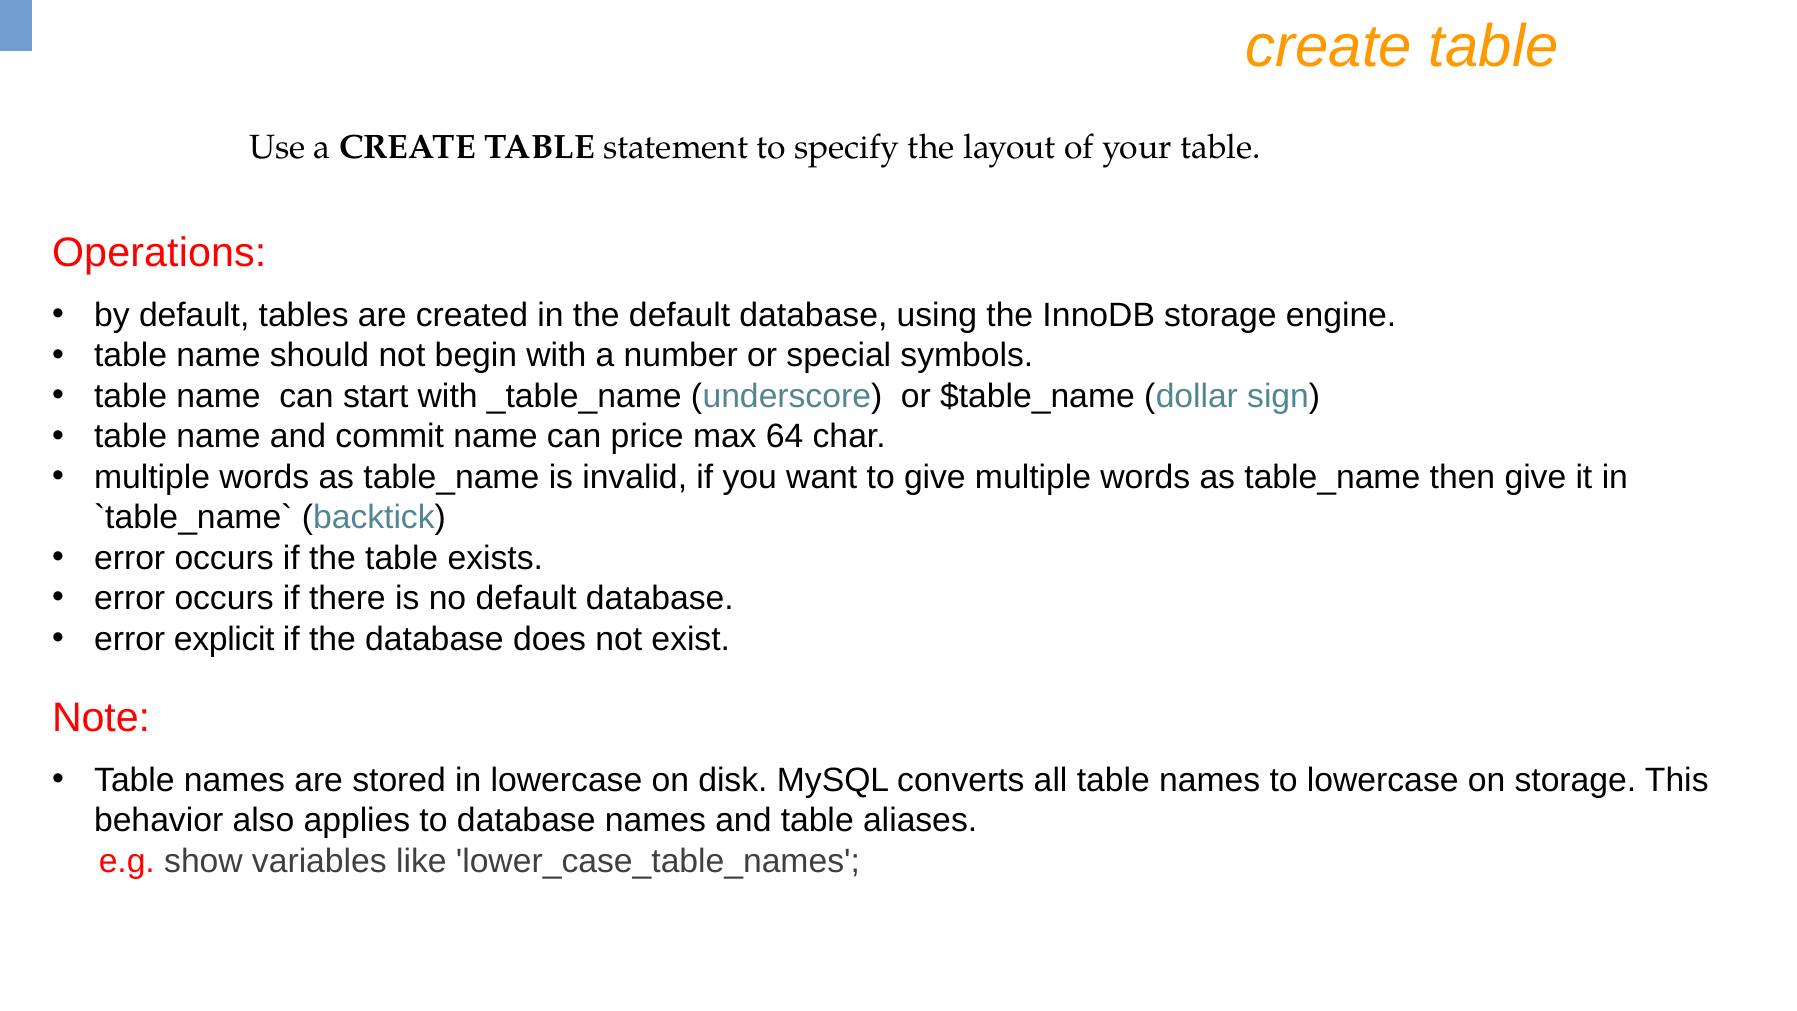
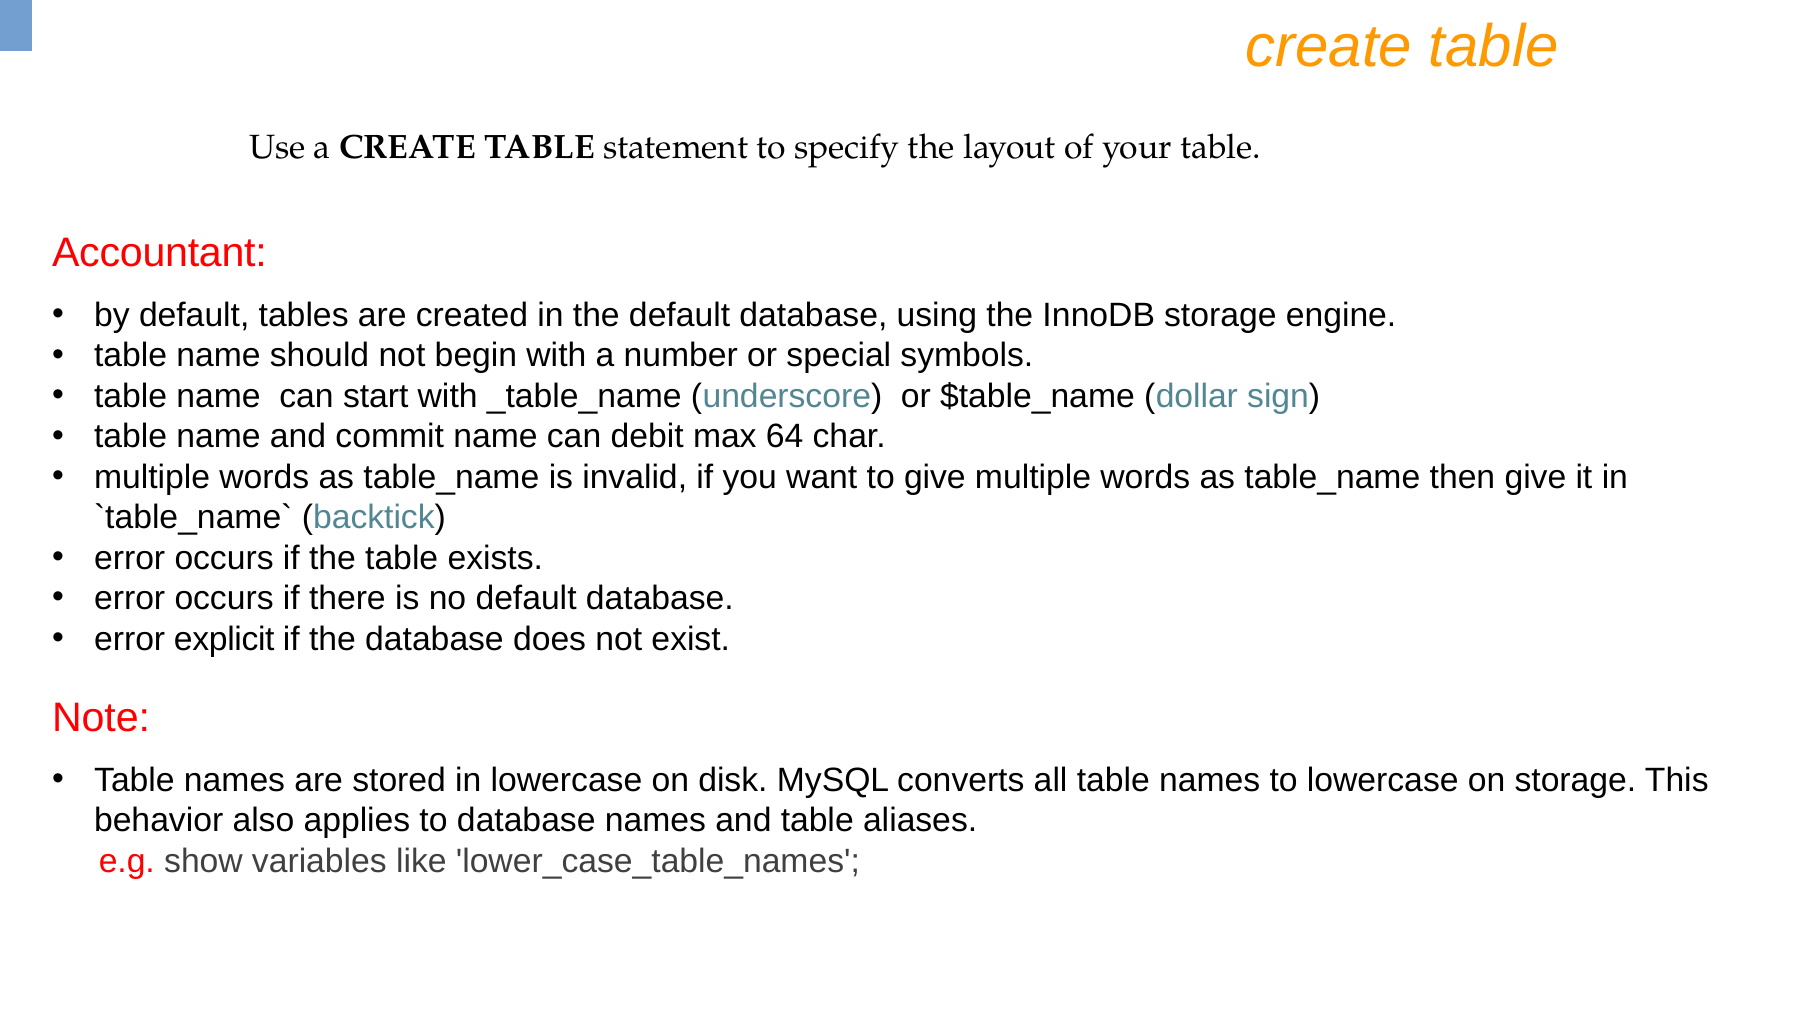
Operations: Operations -> Accountant (159, 253)
price: price -> debit (647, 437)
